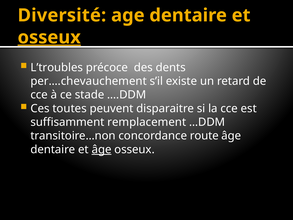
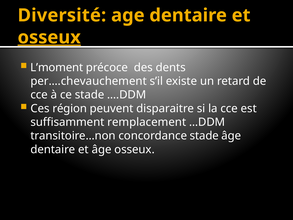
L’troubles: L’troubles -> L’moment (57, 67)
toutes: toutes -> région (70, 108)
concordance route: route -> stade (204, 136)
âge underline: present -> none (102, 149)
